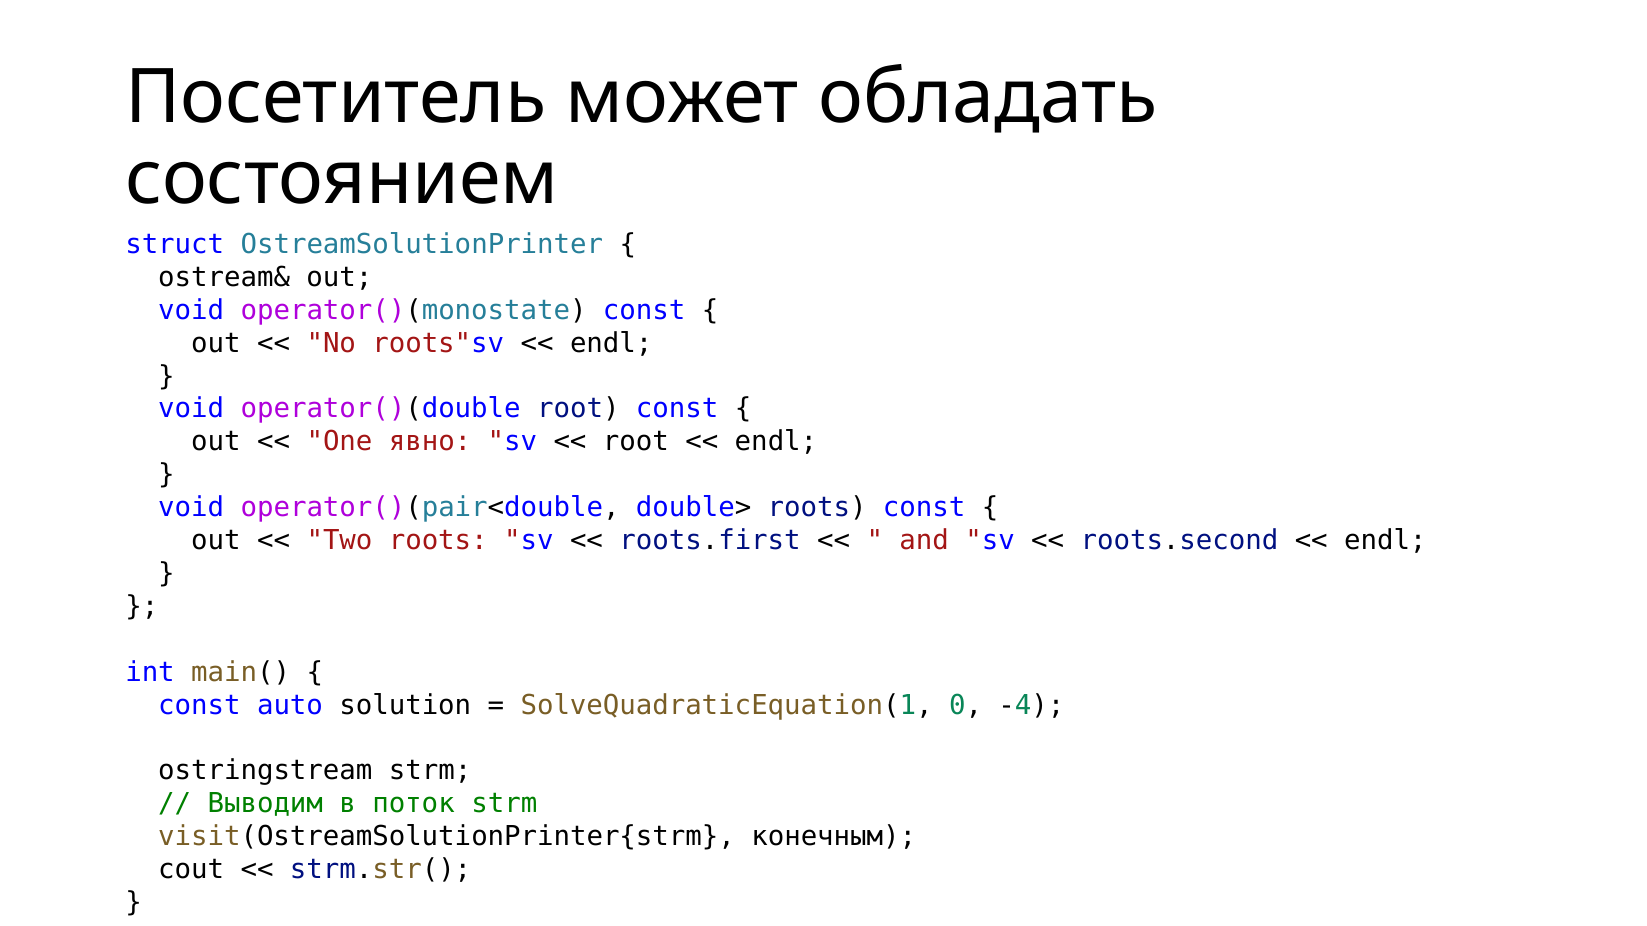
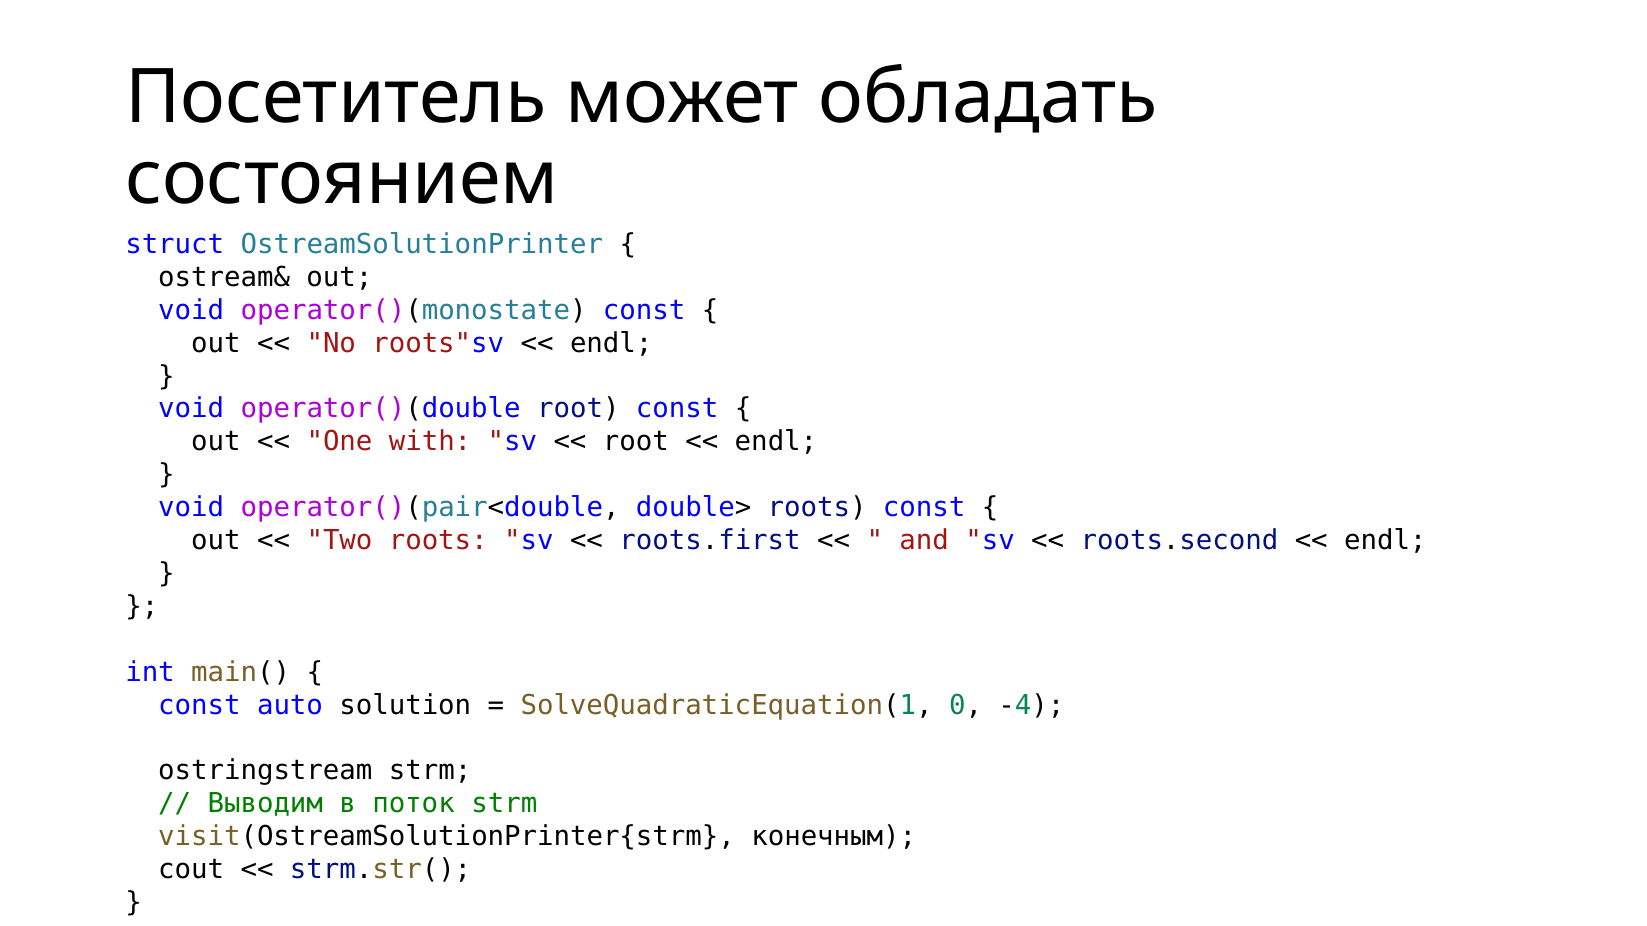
явно: явно -> with (430, 442)
